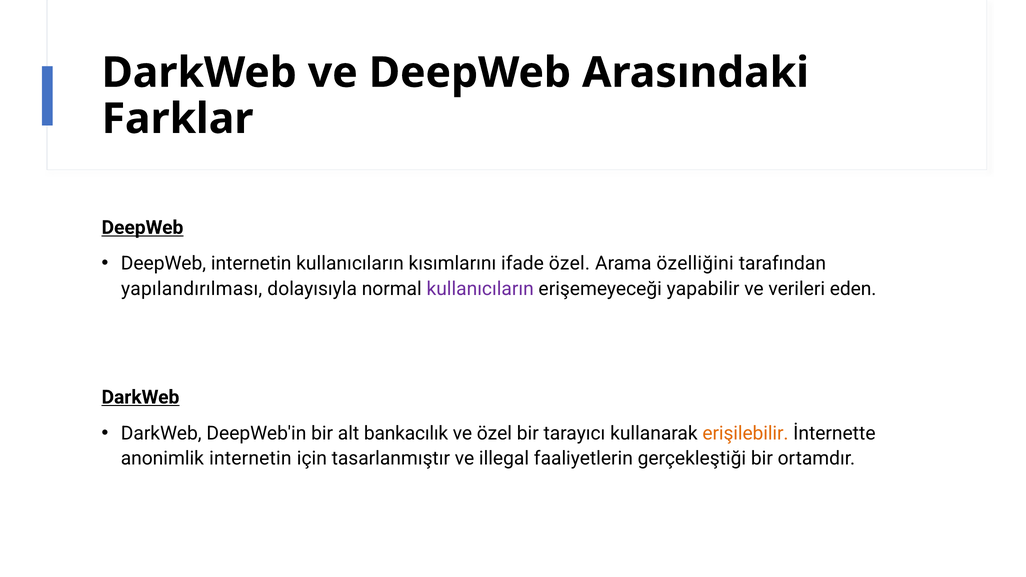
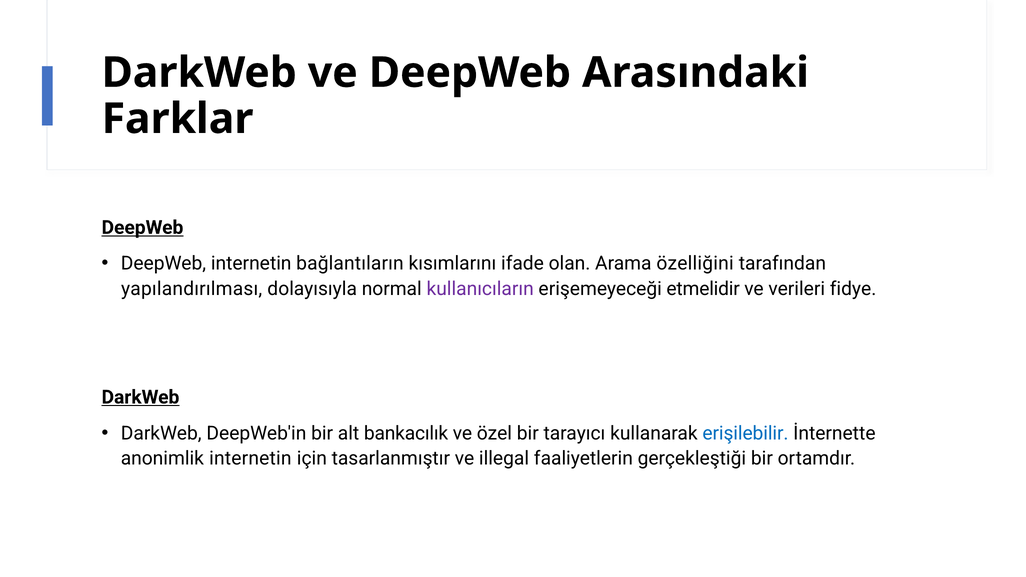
internetin kullanıcıların: kullanıcıların -> bağlantıların (350, 264)
ifade özel: özel -> olan (569, 264)
yapabilir: yapabilir -> etmelidir (703, 289)
eden: eden -> fidye (853, 289)
erişilebilir colour: orange -> blue (745, 433)
